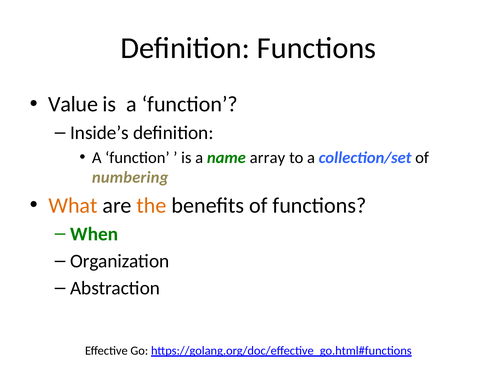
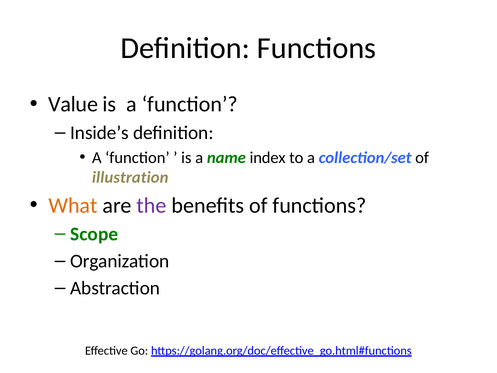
array: array -> index (268, 157)
numbering: numbering -> illustration (130, 177)
the colour: orange -> purple (151, 205)
When: When -> Scope (94, 234)
